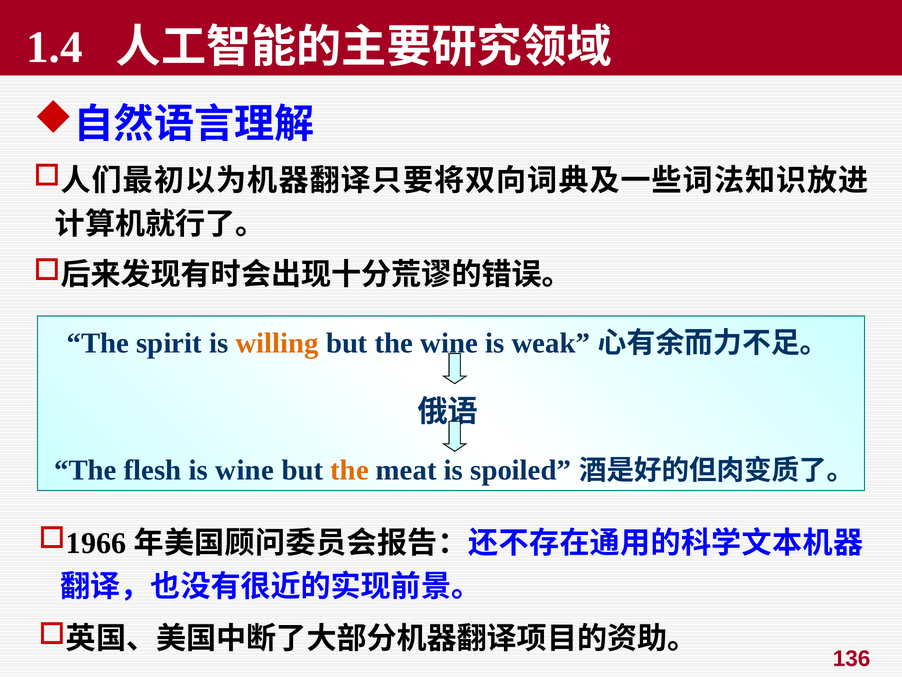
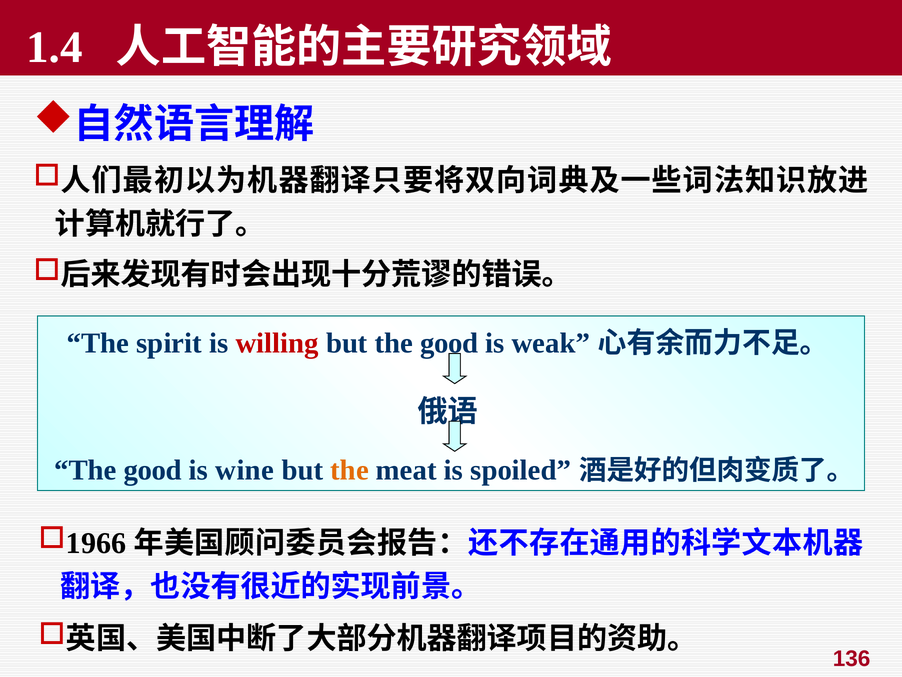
willing colour: orange -> red (277, 343)
but the wine: wine -> good (449, 343)
flesh: flesh -> good (153, 470)
